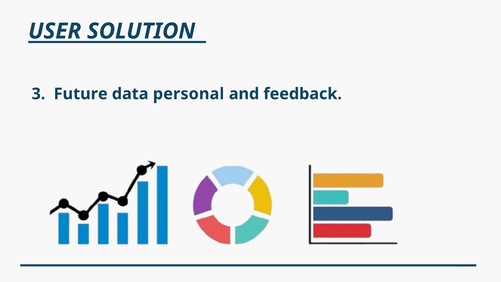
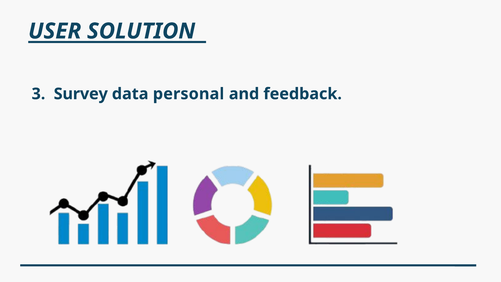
Future: Future -> Survey (81, 94)
